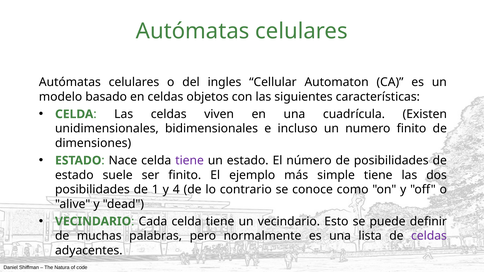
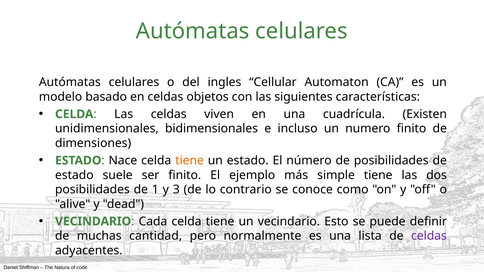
tiene colour: purple -> orange (190, 161)
4: 4 -> 3 (176, 190)
palabras: palabras -> cantidad (156, 236)
